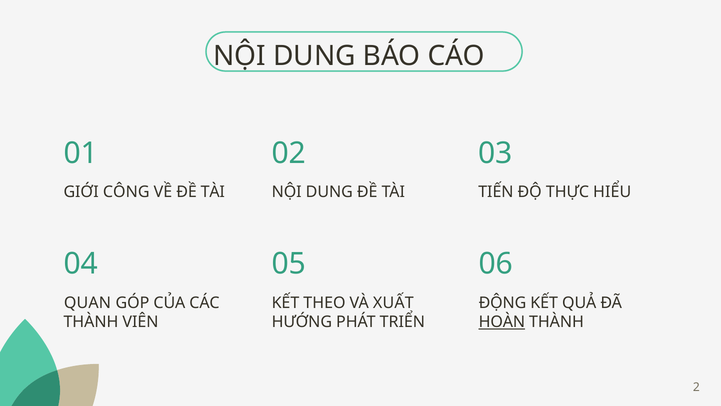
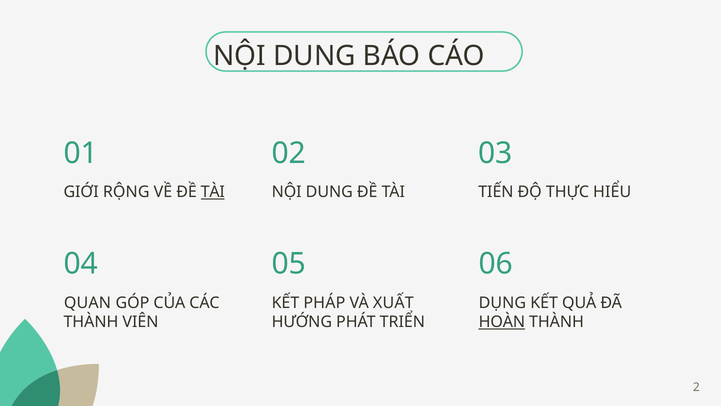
CÔNG: CÔNG -> RỘNG (126, 192)
TÀI underline: none -> present (213, 192)
THEO: THEO -> PHÁP (324, 302)
ĐỘNG: ĐỘNG -> DỤNG (502, 302)
